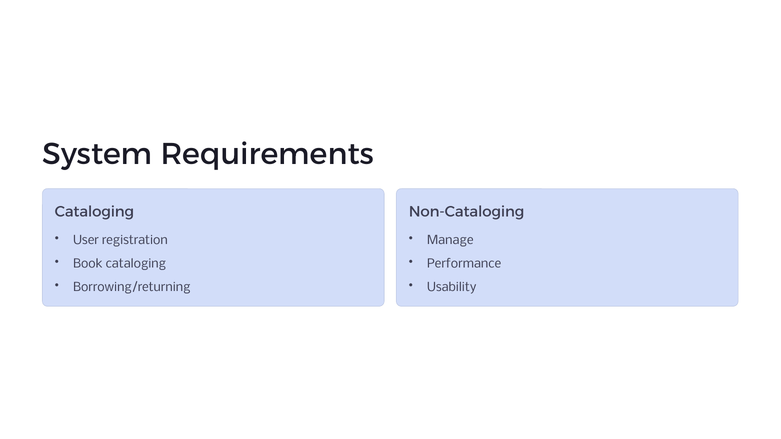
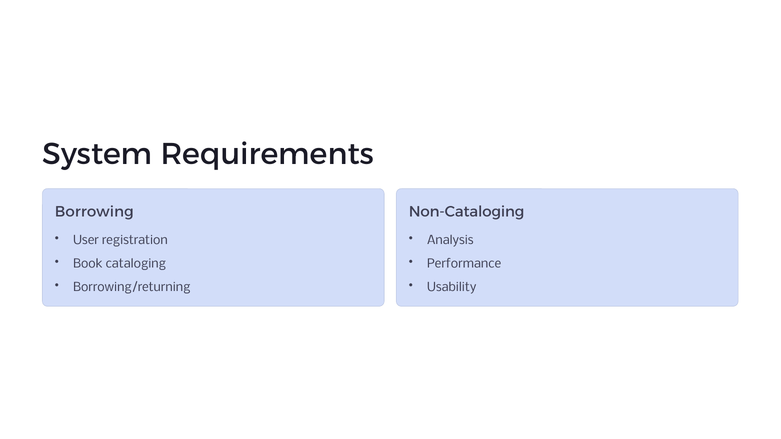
Cataloging: Cataloging -> Borrowing (94, 212)
Manage: Manage -> Analysis (450, 240)
